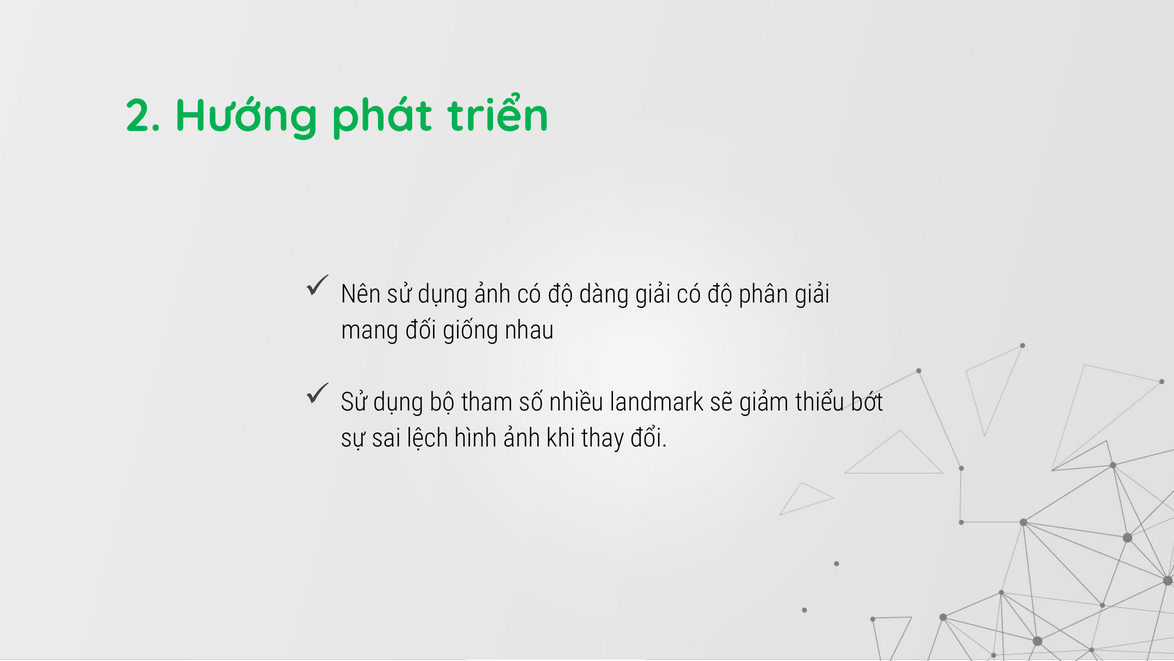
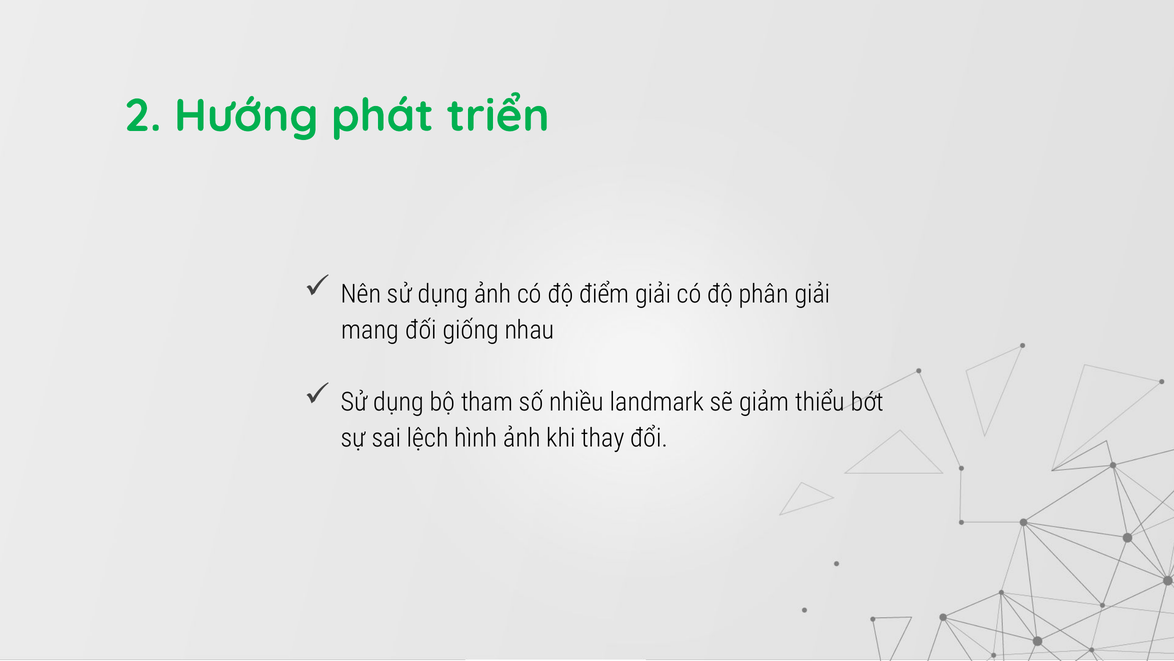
dàng: dàng -> điểm (604, 294)
